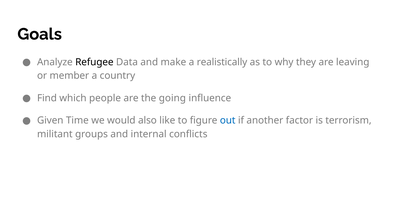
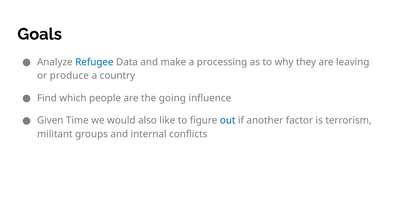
Refugee colour: black -> blue (94, 62)
realistically: realistically -> processing (222, 62)
member: member -> produce (69, 76)
